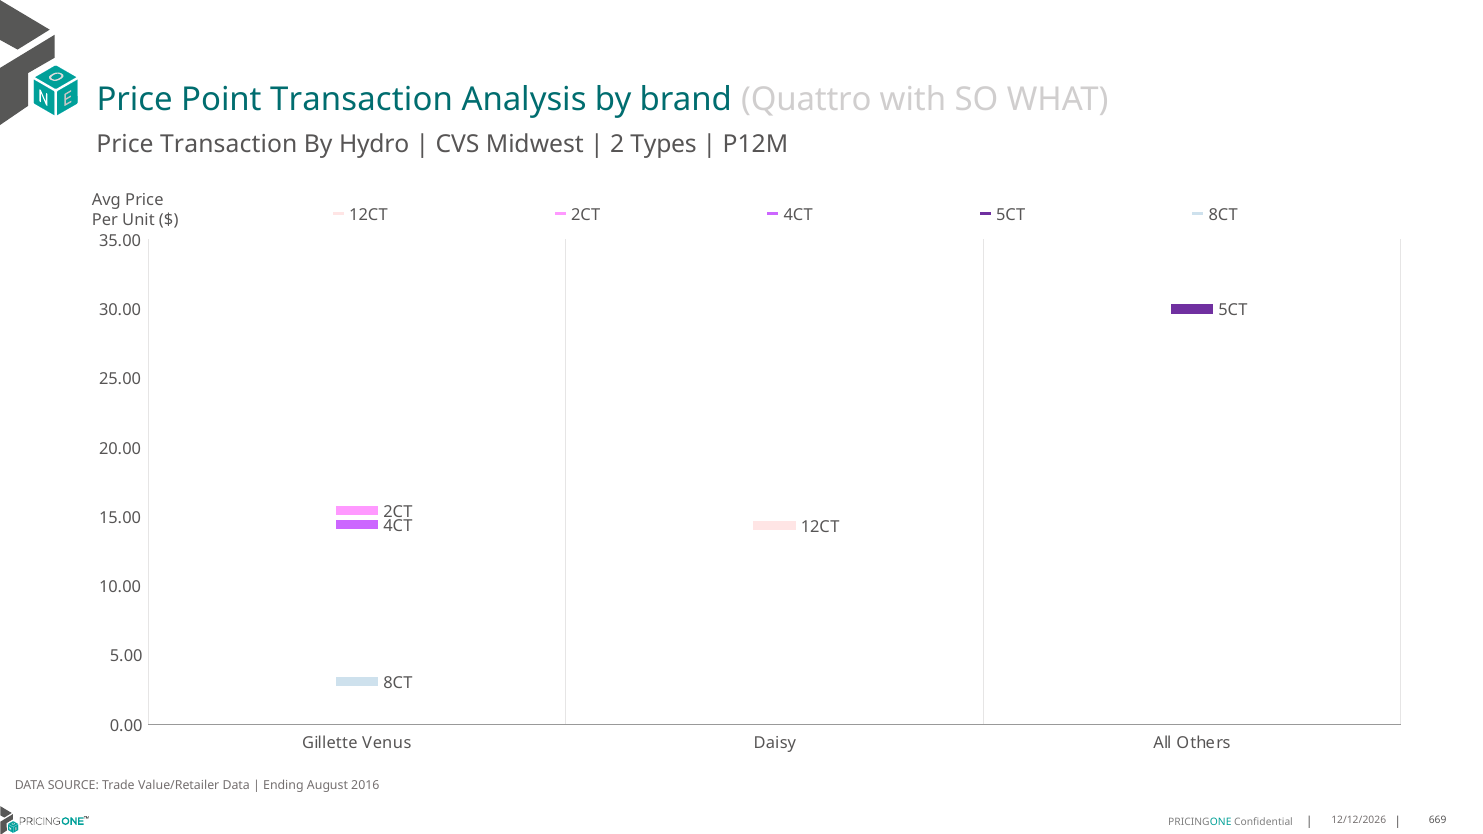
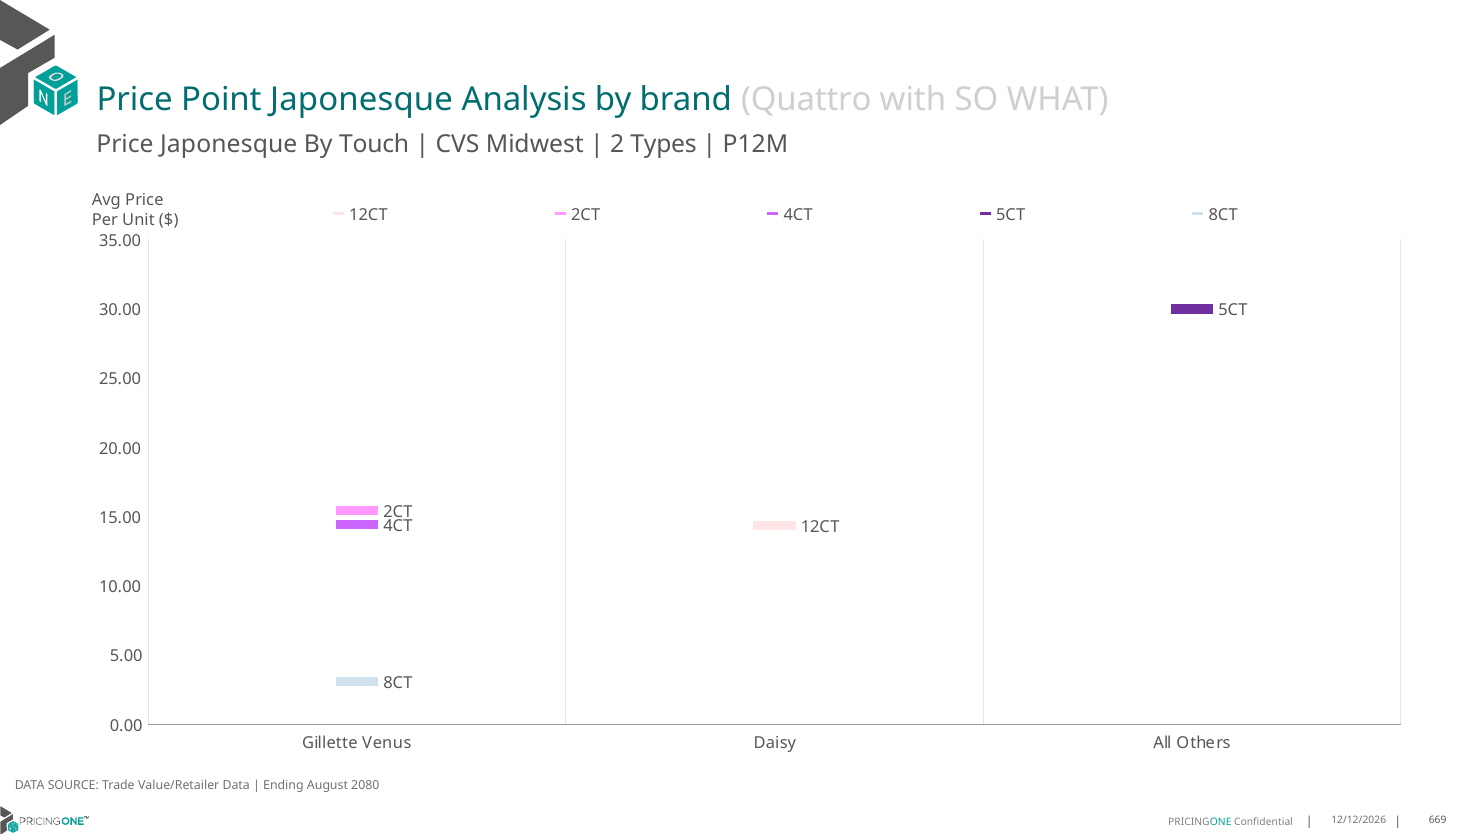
Point Transaction: Transaction -> Japonesque (362, 100)
Price Transaction: Transaction -> Japonesque (229, 145)
Hydro: Hydro -> Touch (374, 145)
2016: 2016 -> 2080 (365, 786)
